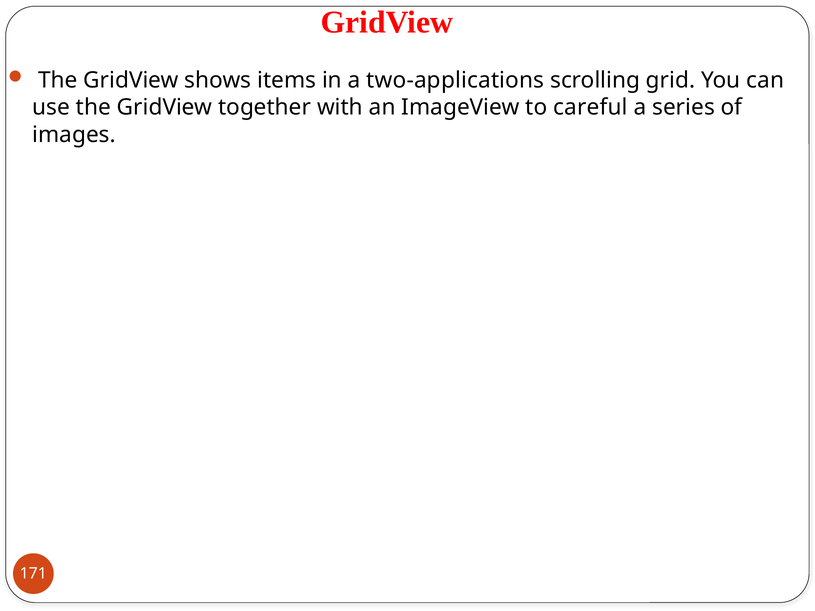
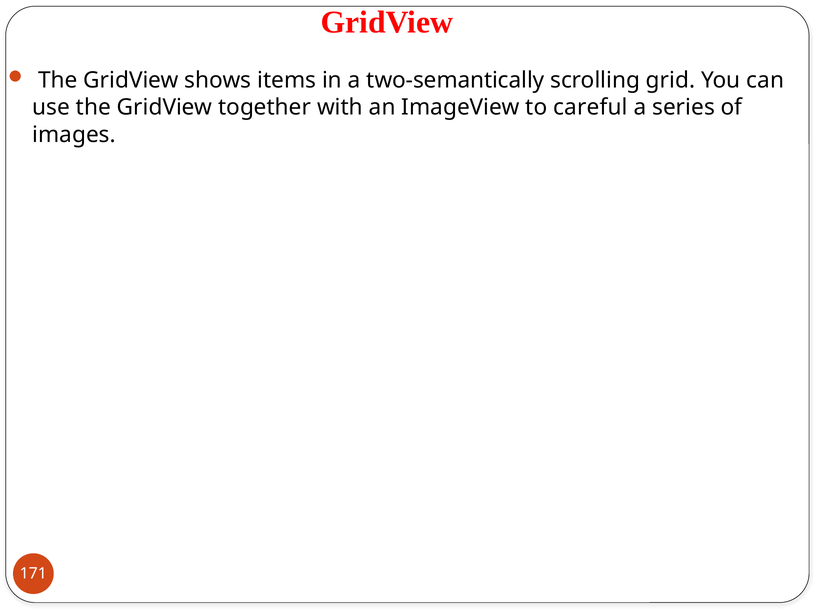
two-applications: two-applications -> two-semantically (455, 80)
